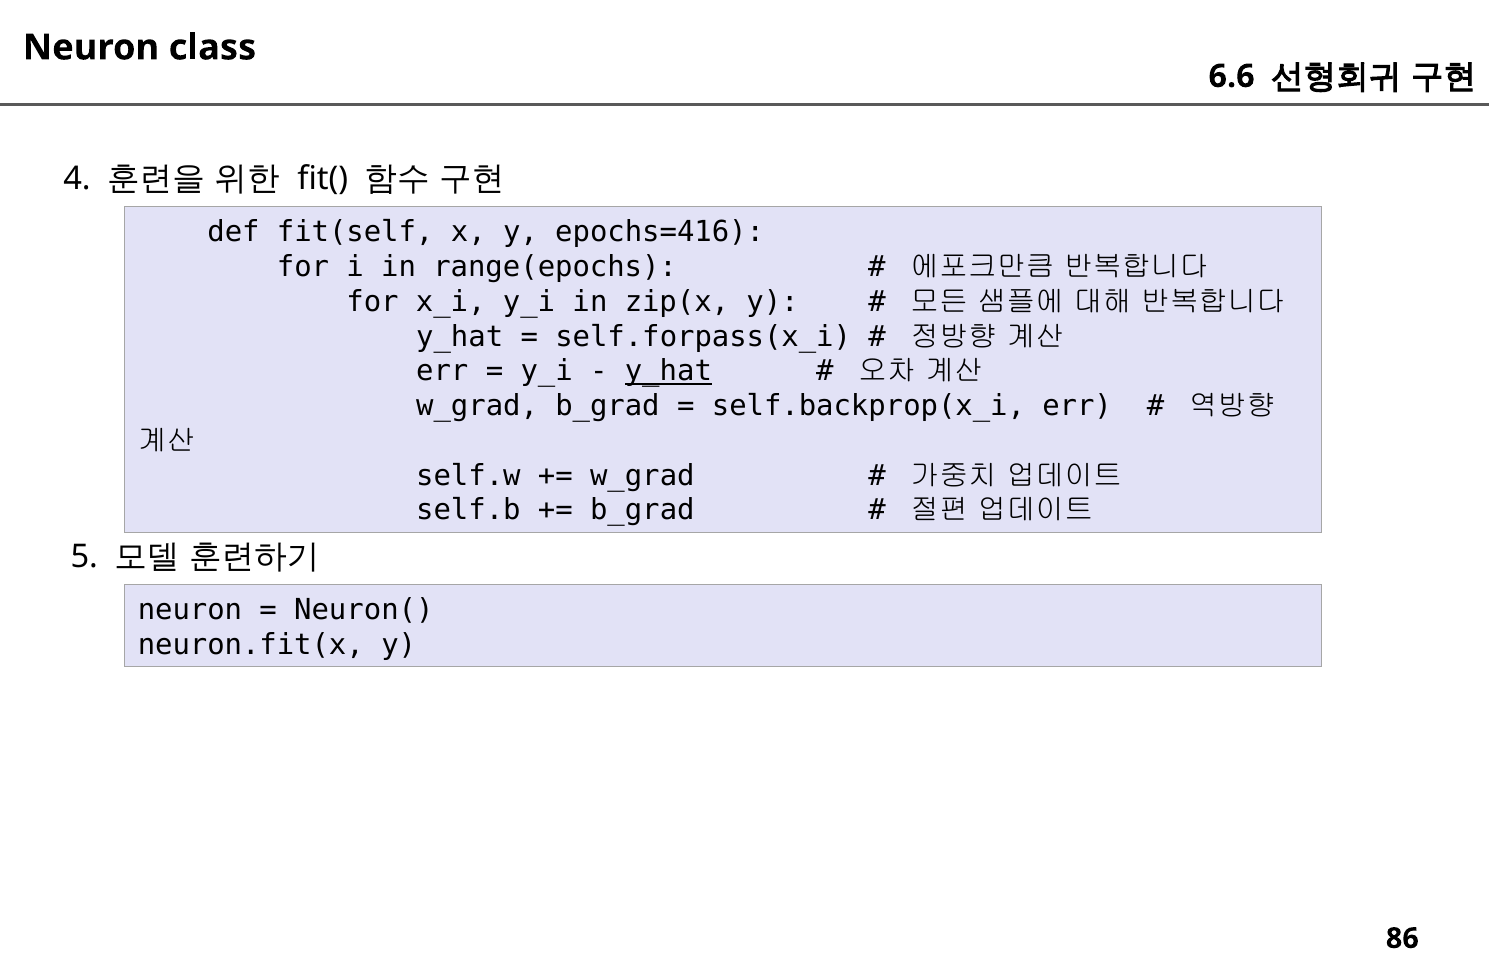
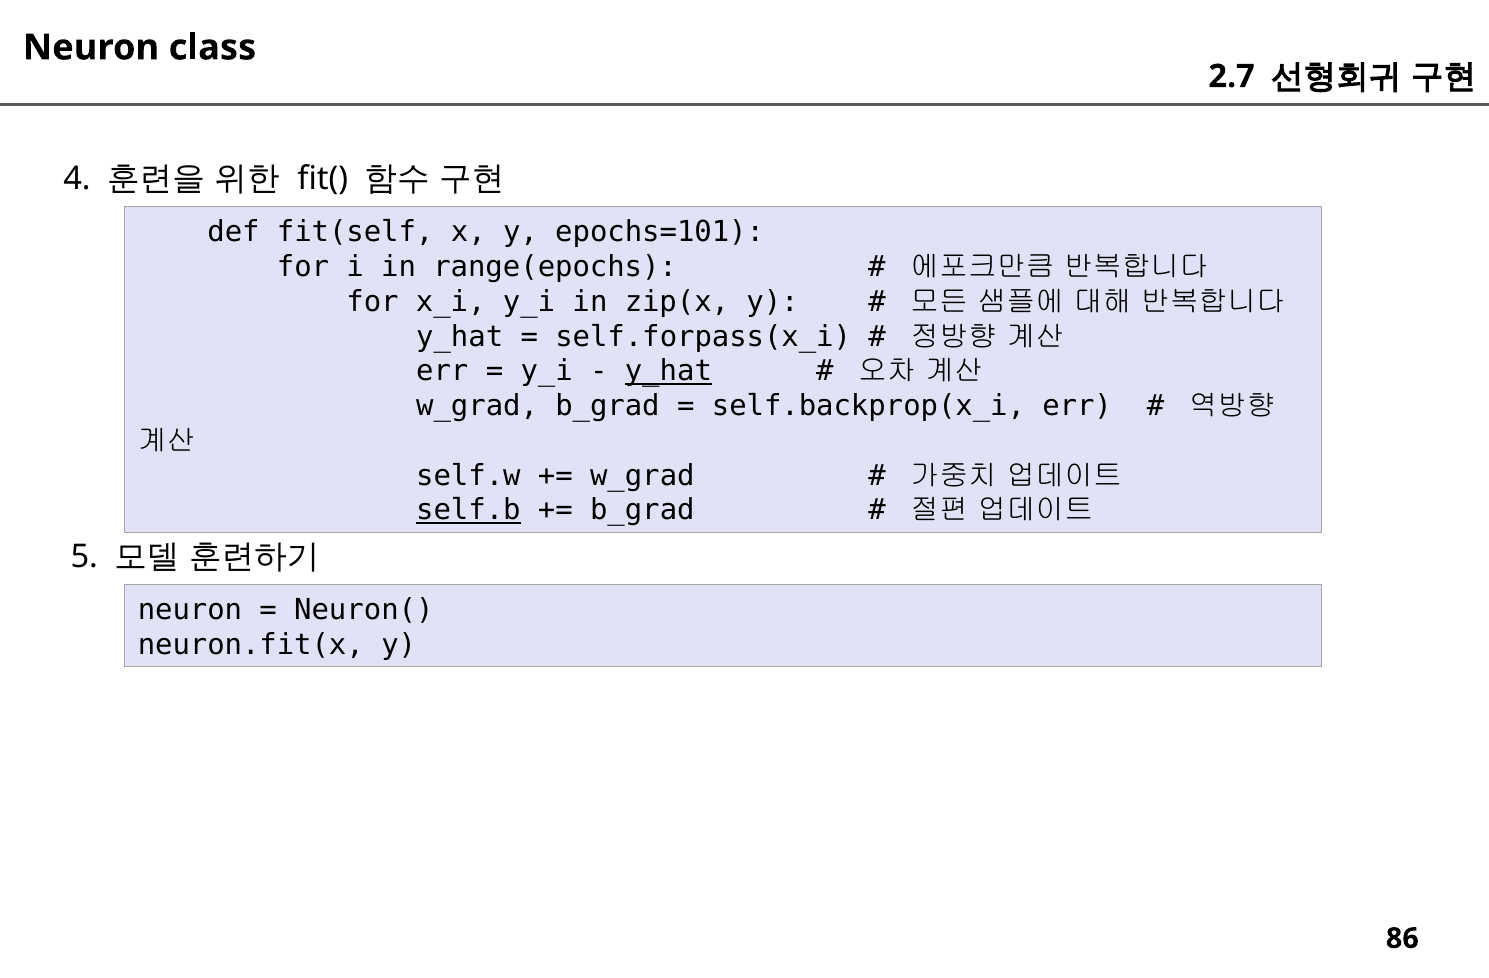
6.6: 6.6 -> 2.7 (1232, 76)
epochs=416: epochs=416 -> epochs=101 (660, 232)
self.b underline: none -> present (468, 510)
